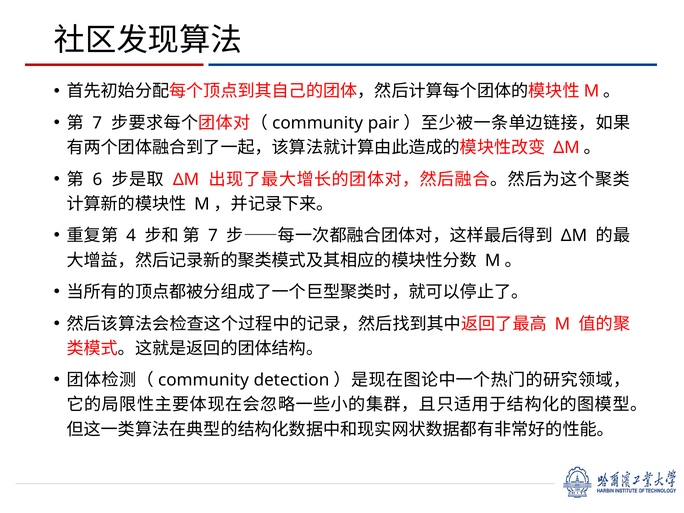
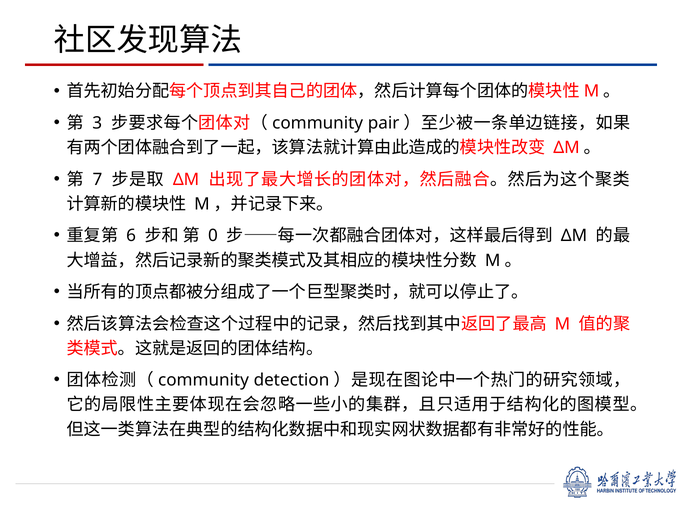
7: 7 -> 3 (97, 123)
6: 6 -> 7 (97, 179)
4: 4 -> 6 (131, 236)
7: 7 -> 0 (213, 236)
